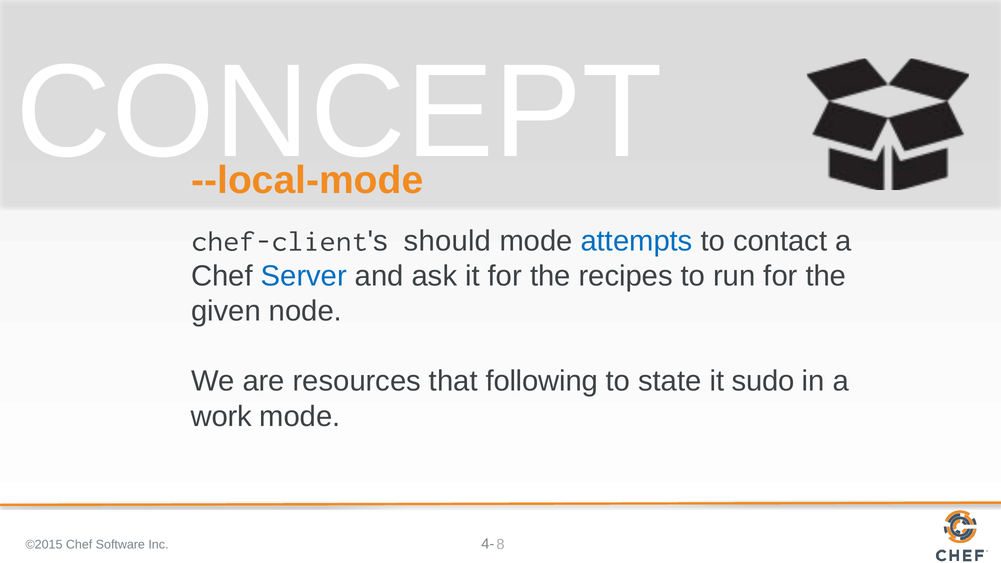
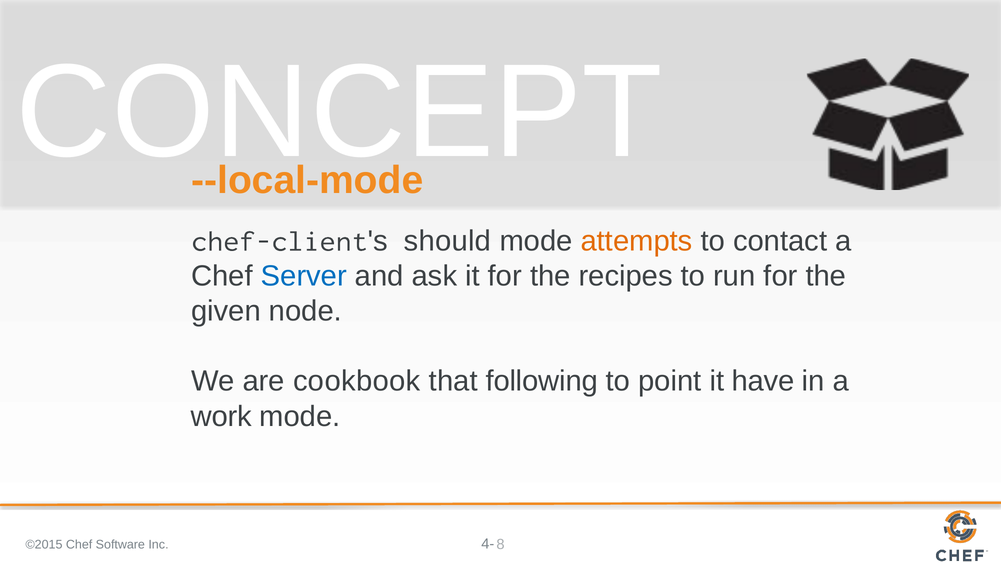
attempts colour: blue -> orange (637, 241)
resources: resources -> cookbook (357, 381)
state: state -> point (670, 381)
sudo: sudo -> have (763, 381)
